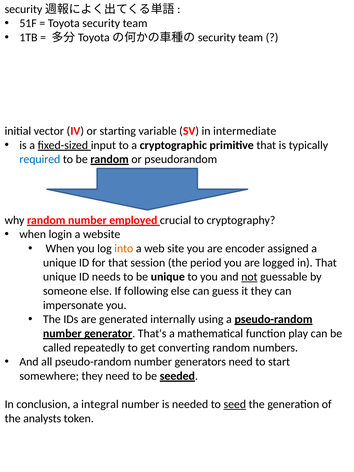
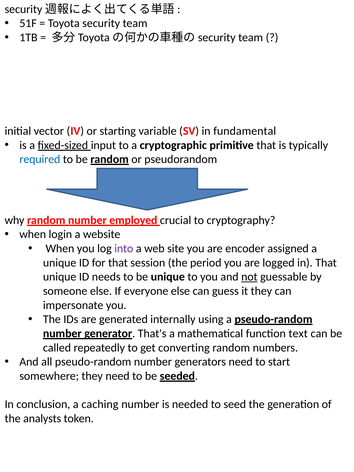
intermediate: intermediate -> fundamental (245, 131)
into colour: orange -> purple (124, 249)
following: following -> everyone (146, 291)
play: play -> text (298, 333)
integral: integral -> caching (100, 404)
seed underline: present -> none (235, 404)
